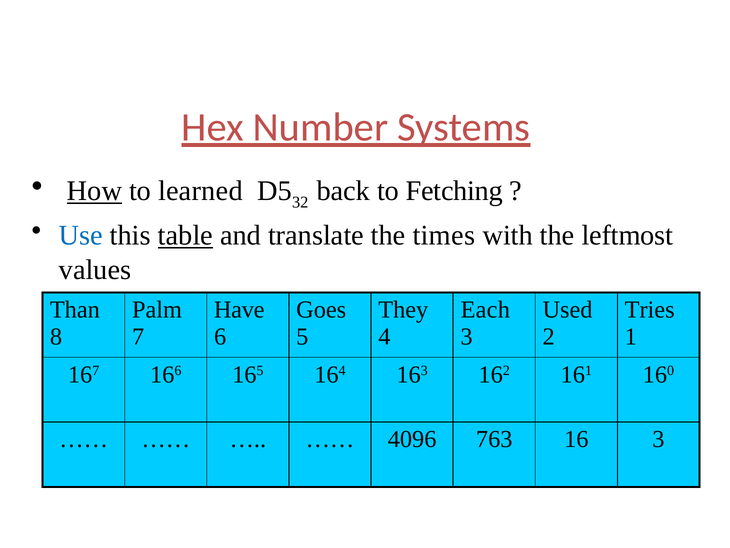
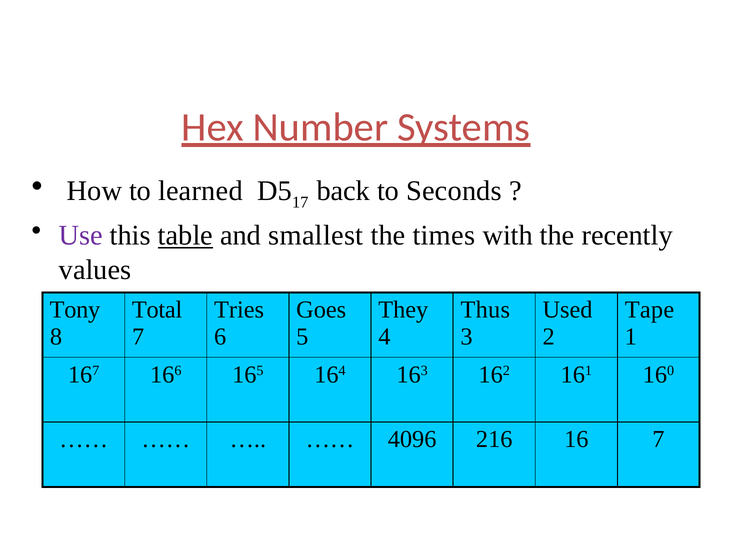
How underline: present -> none (94, 191)
32: 32 -> 17 (300, 202)
Fetching: Fetching -> Seconds (454, 191)
Use colour: blue -> purple (81, 235)
translate: translate -> smallest (316, 235)
leftmost: leftmost -> recently (627, 235)
Than: Than -> Tony (75, 309)
Palm: Palm -> Total (157, 309)
Have: Have -> Tries (239, 309)
Each: Each -> Thus (485, 309)
Tries: Tries -> Tape (650, 309)
763: 763 -> 216 (494, 439)
16 3: 3 -> 7 (658, 439)
